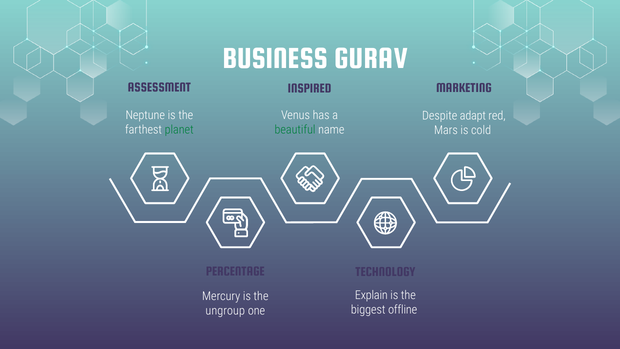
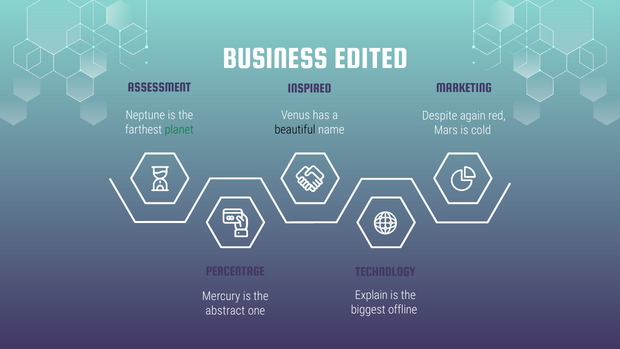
GURAV: GURAV -> EDITED (371, 58)
adapt: adapt -> again (473, 116)
beautiful colour: green -> black (295, 130)
ungroup: ungroup -> abstract (225, 311)
